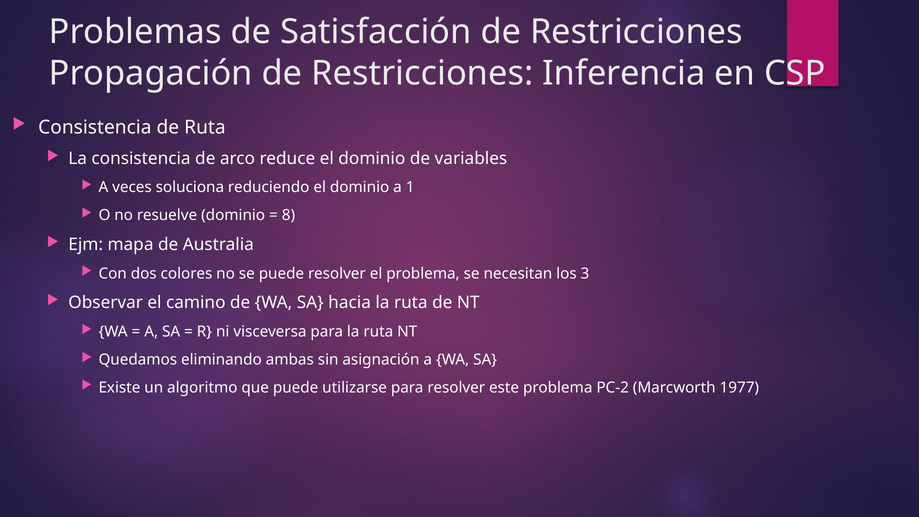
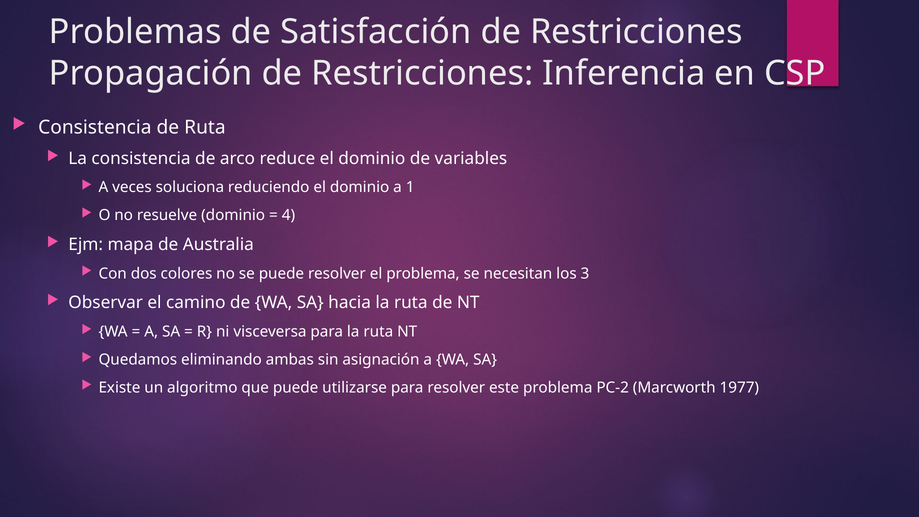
8: 8 -> 4 (288, 215)
